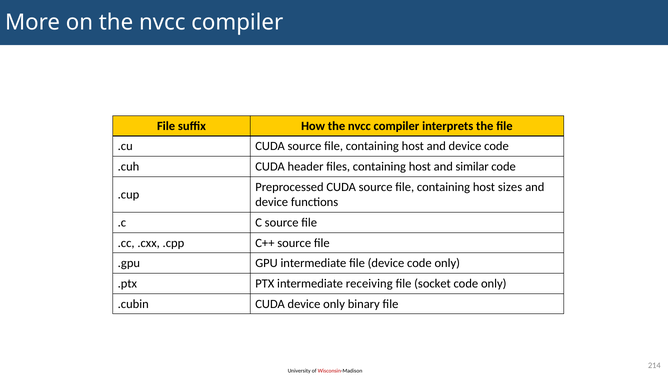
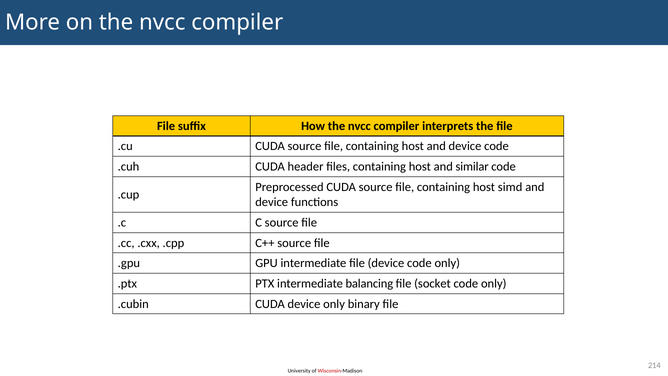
sizes: sizes -> simd (510, 187)
receiving: receiving -> balancing (369, 283)
